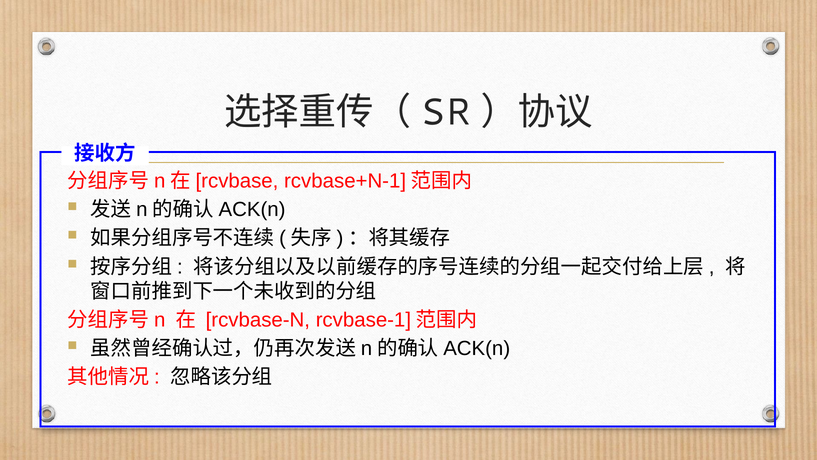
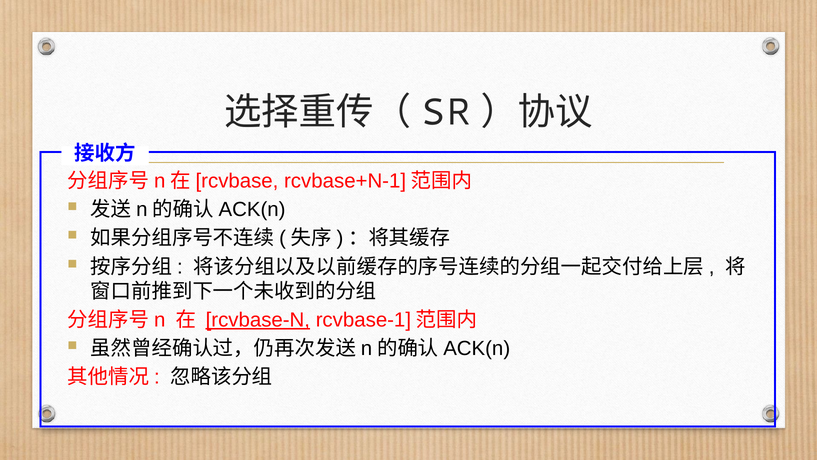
rcvbase-N underline: none -> present (258, 320)
